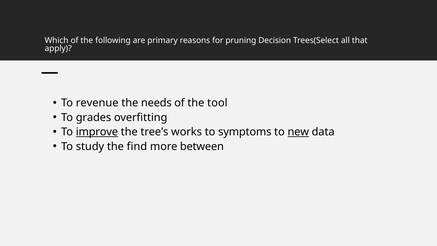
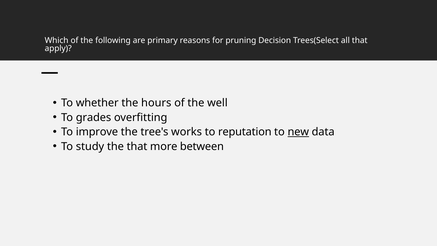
revenue: revenue -> whether (97, 103)
needs: needs -> hours (156, 103)
tool: tool -> well (217, 103)
improve underline: present -> none (97, 132)
symptoms: symptoms -> reputation (245, 132)
the find: find -> that (137, 146)
